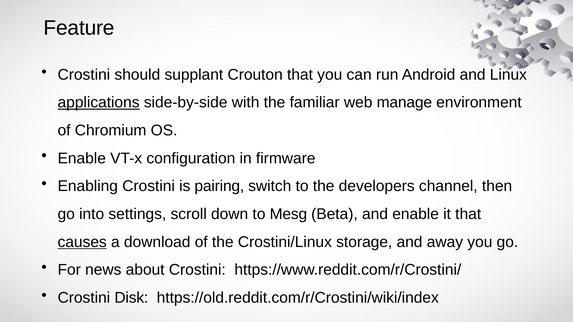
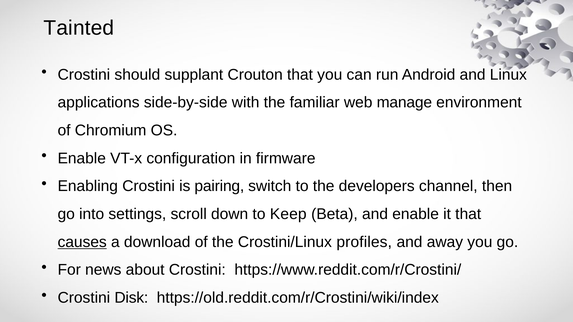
Feature: Feature -> Tainted (79, 28)
applications underline: present -> none (99, 103)
Mesg: Mesg -> Keep (288, 214)
storage: storage -> profiles (364, 242)
